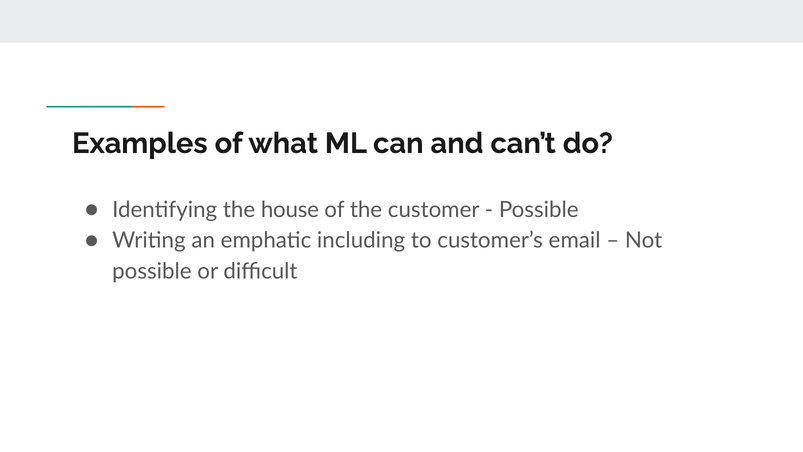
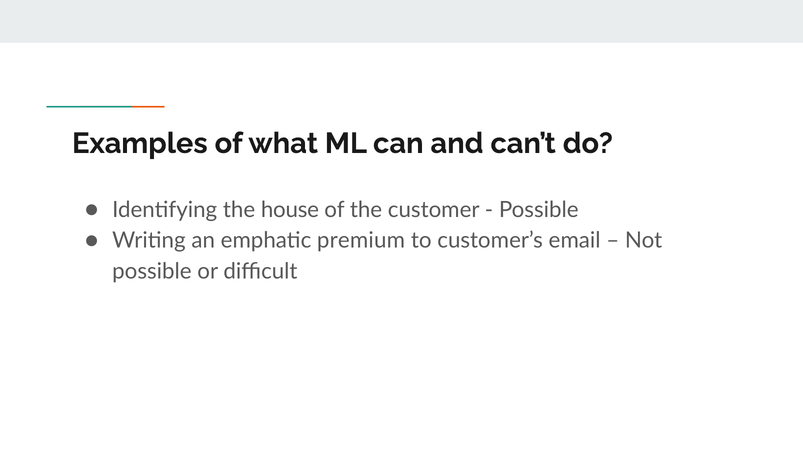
including: including -> premium (361, 240)
